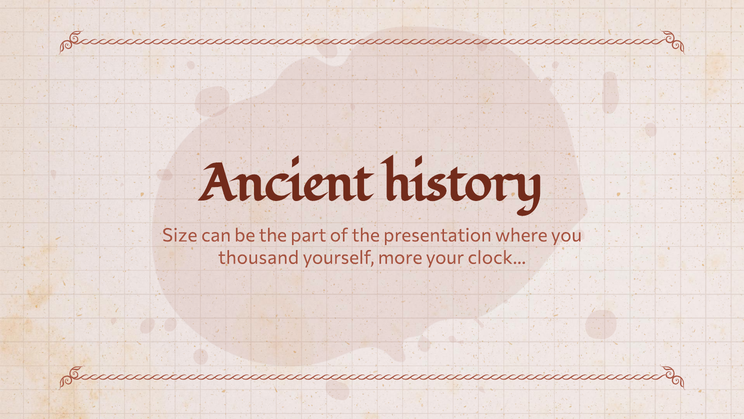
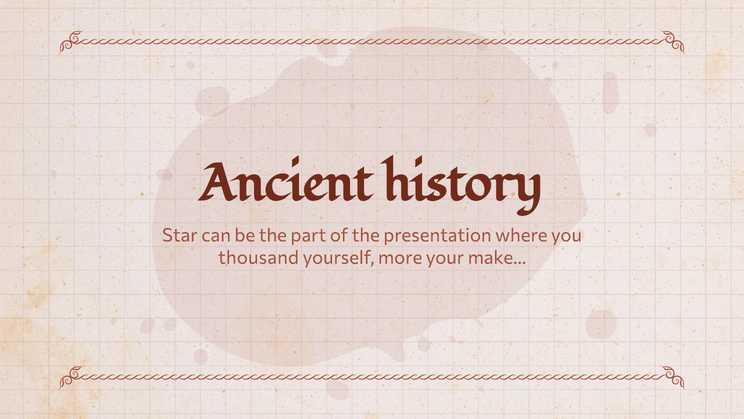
Size: Size -> Star (180, 235)
clock…: clock… -> make… (497, 257)
